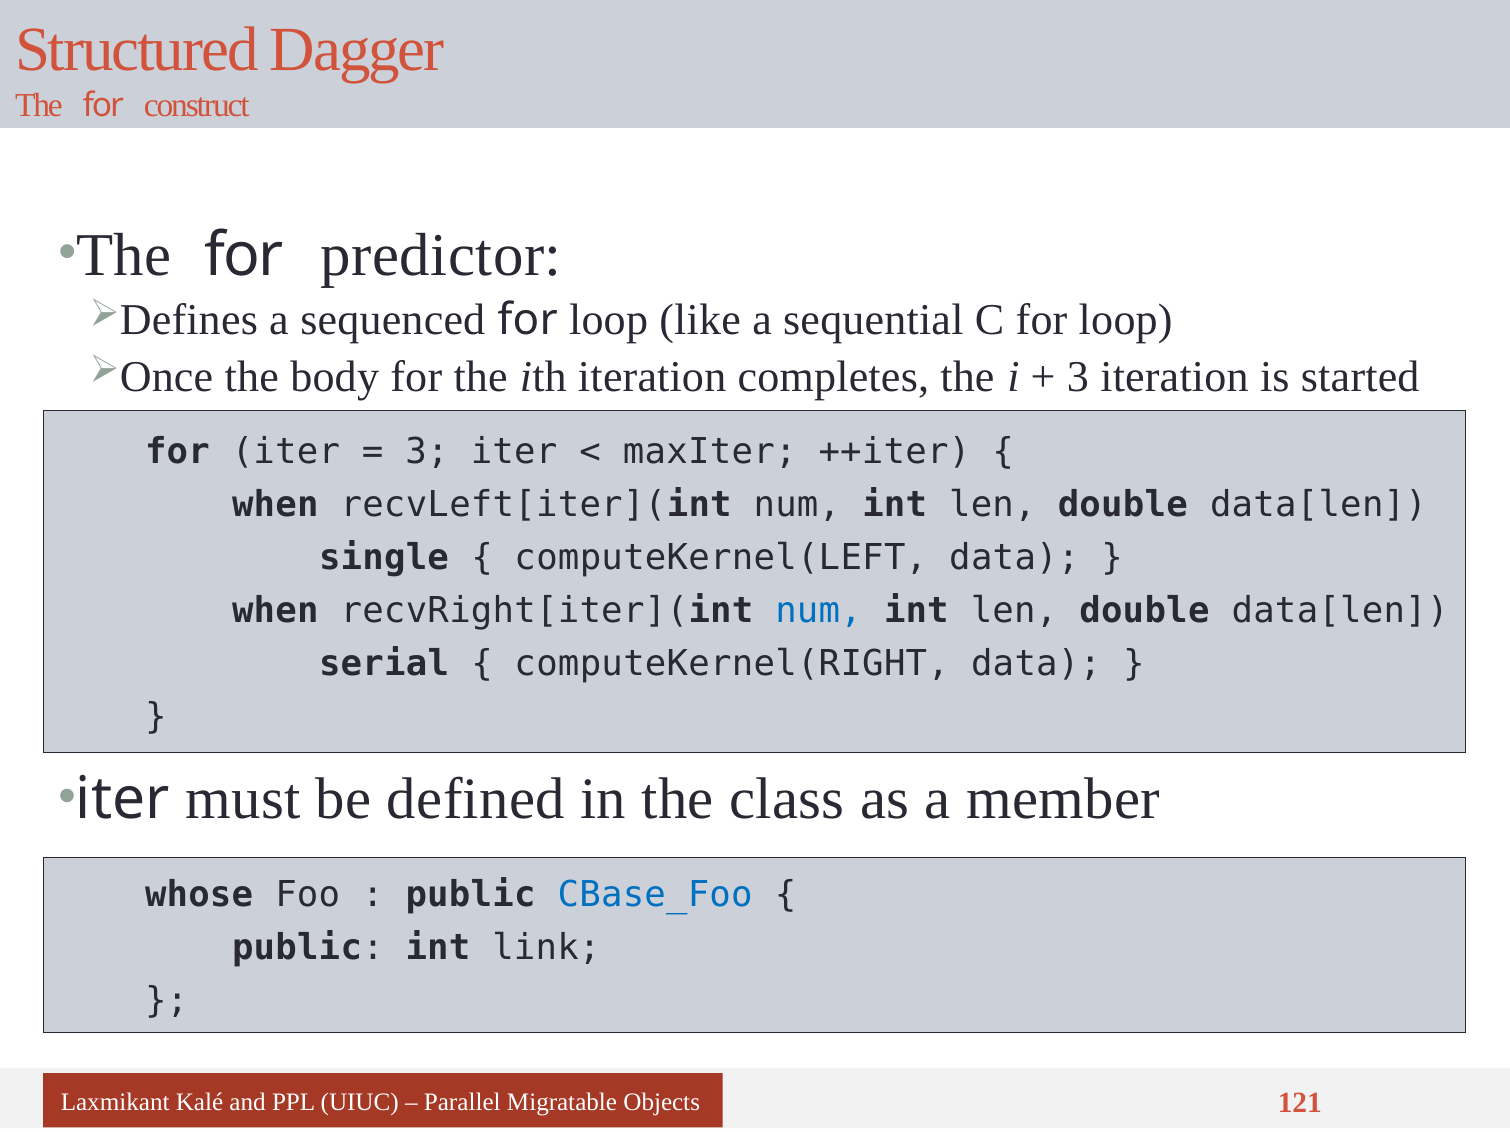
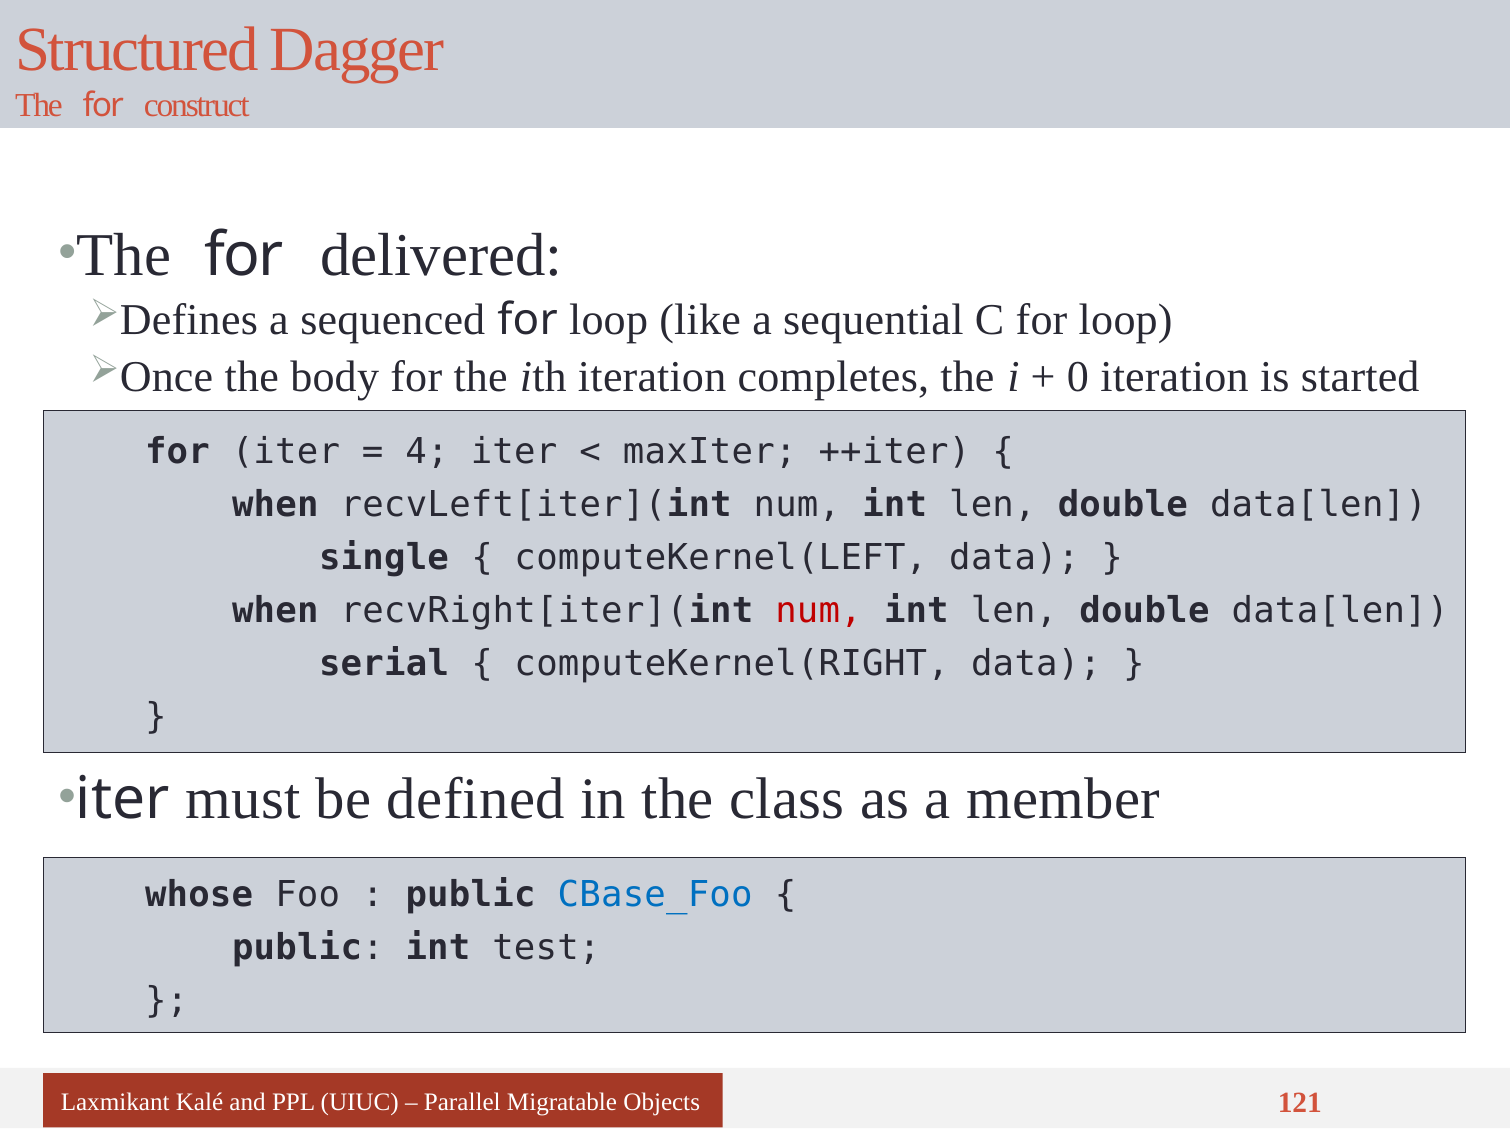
predictor: predictor -> delivered (441, 255)
3: 3 -> 0 (1078, 377)
3: 3 -> 4 (427, 452)
num colour: blue -> red (819, 611)
link: link -> test (546, 948)
